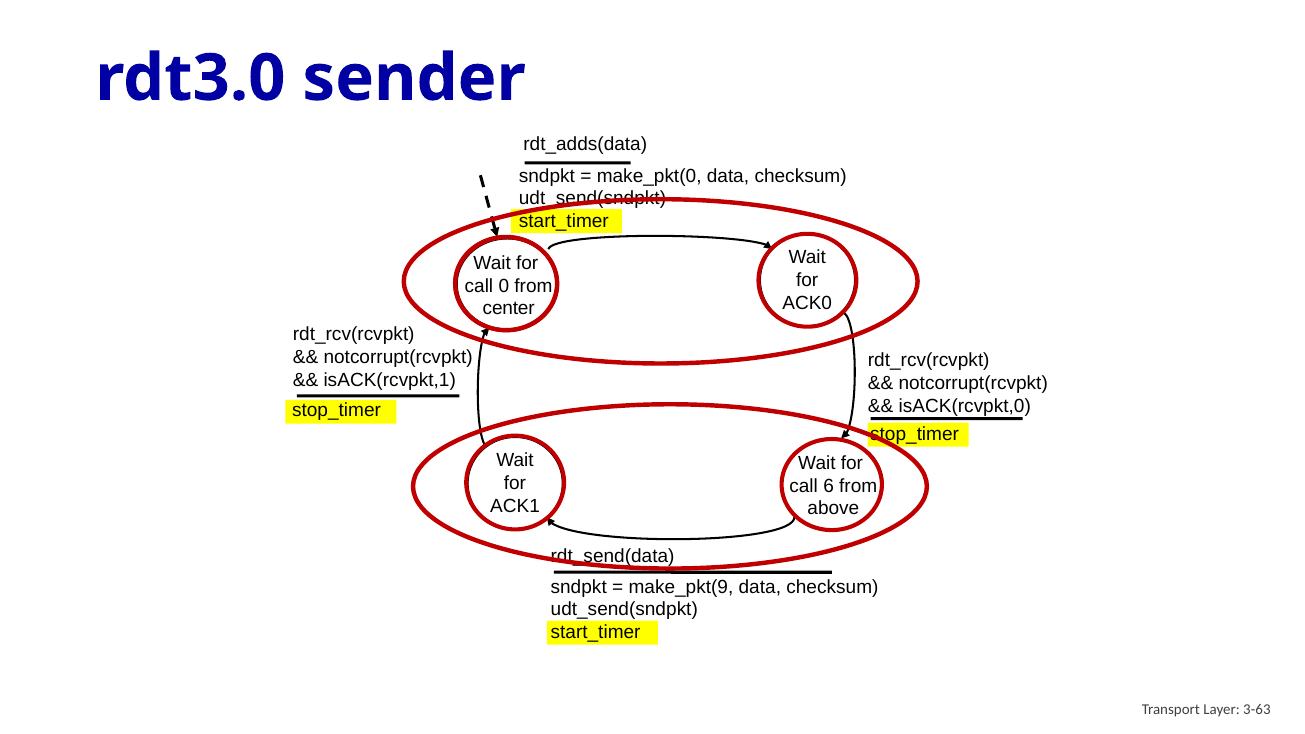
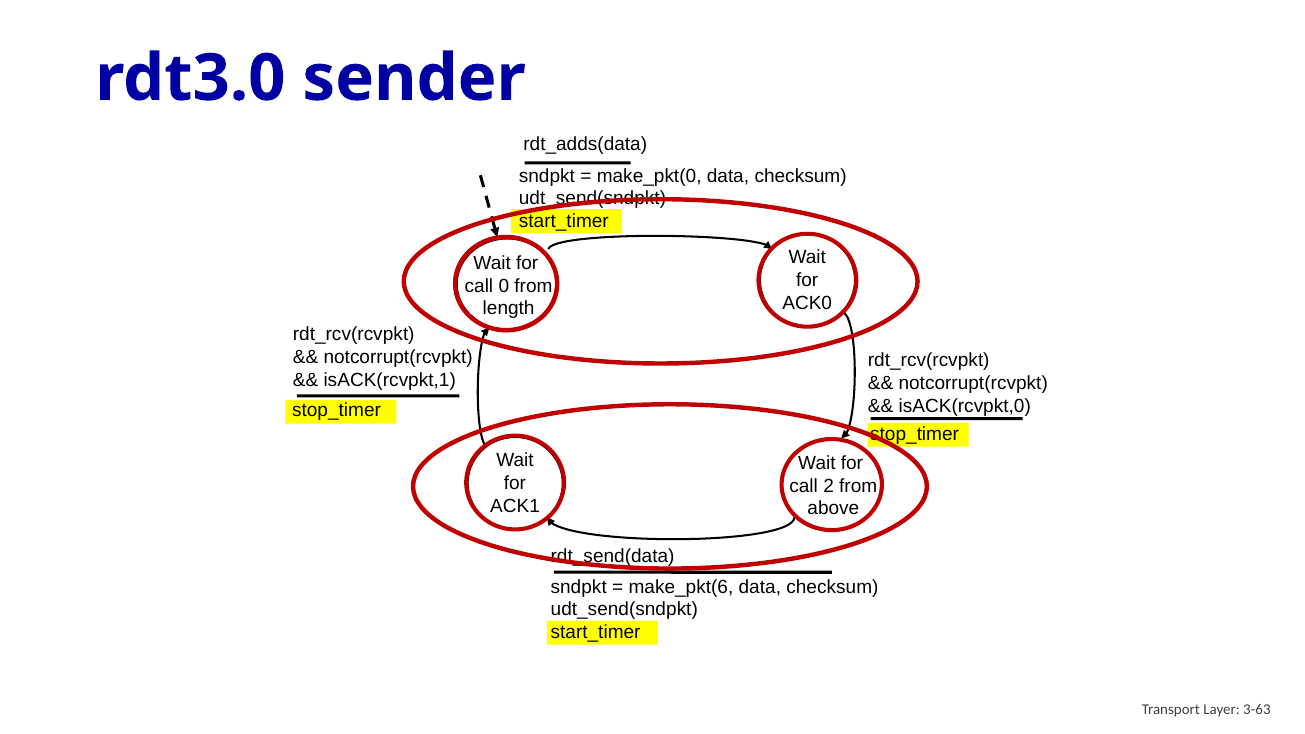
center: center -> length (509, 309)
6: 6 -> 2 (829, 486)
make_pkt(9: make_pkt(9 -> make_pkt(6 (681, 587)
